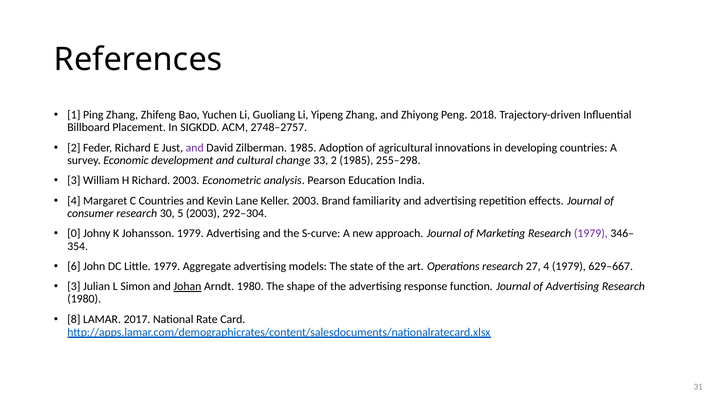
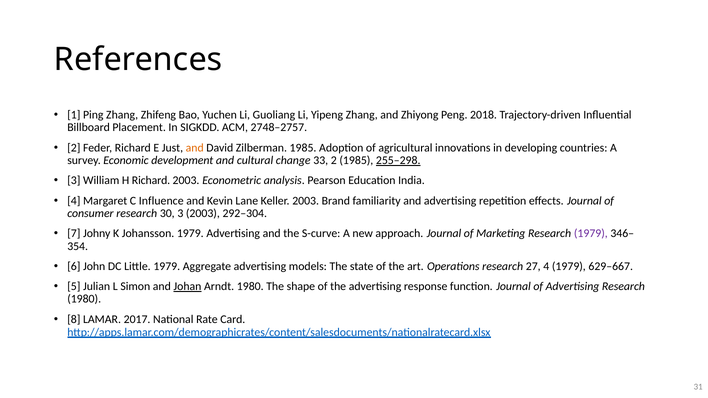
and colour: purple -> orange (195, 148)
255–298 underline: none -> present (398, 161)
C Countries: Countries -> Influence (161, 201)
30 5: 5 -> 3 (180, 213)
0: 0 -> 7 (74, 234)
3: 3 -> 5 (74, 287)
